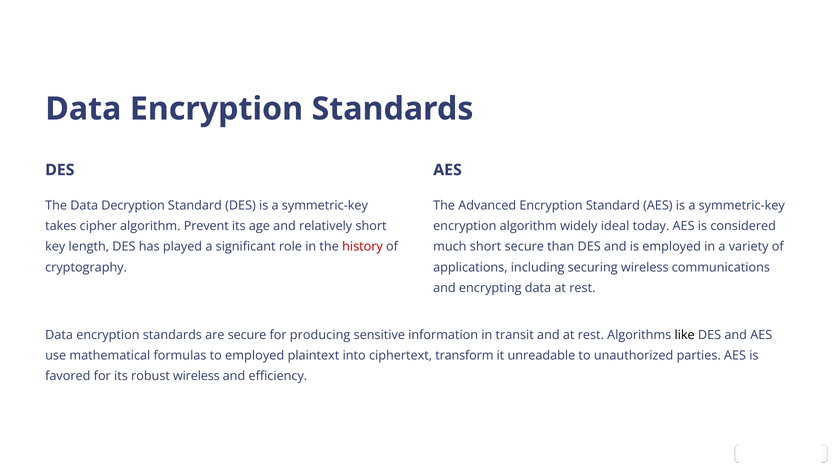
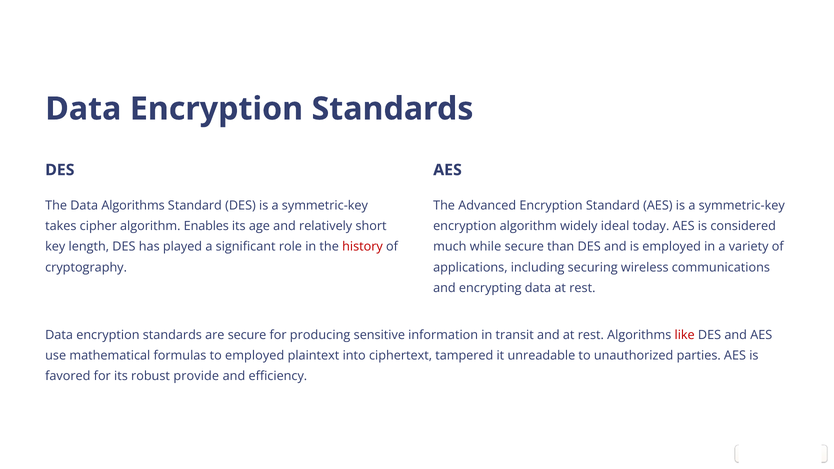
Data Decryption: Decryption -> Algorithms (133, 206)
Prevent: Prevent -> Enables (206, 226)
much short: short -> while (486, 247)
like colour: black -> red (685, 335)
transform: transform -> tampered (464, 356)
robust wireless: wireless -> provide (196, 376)
